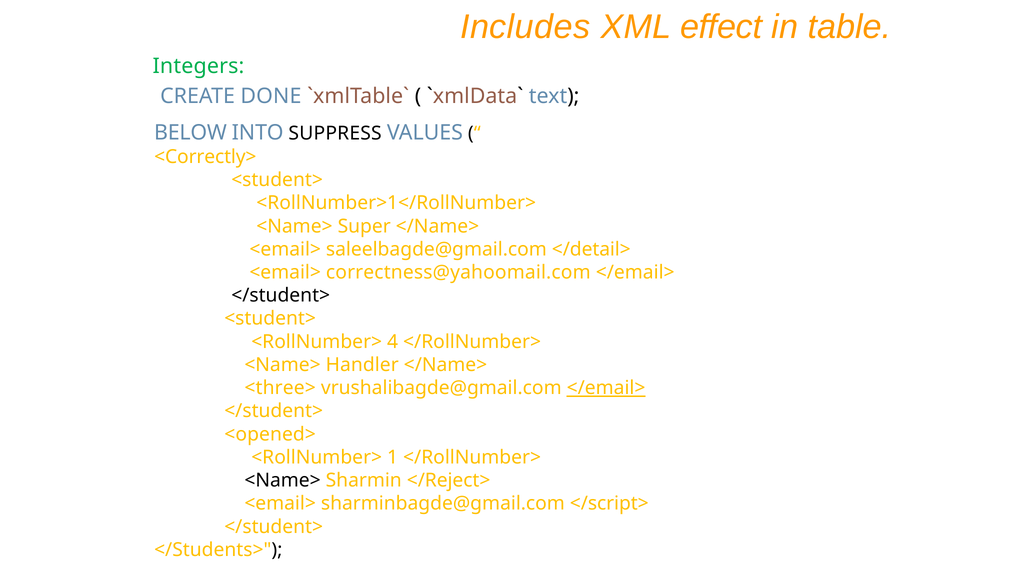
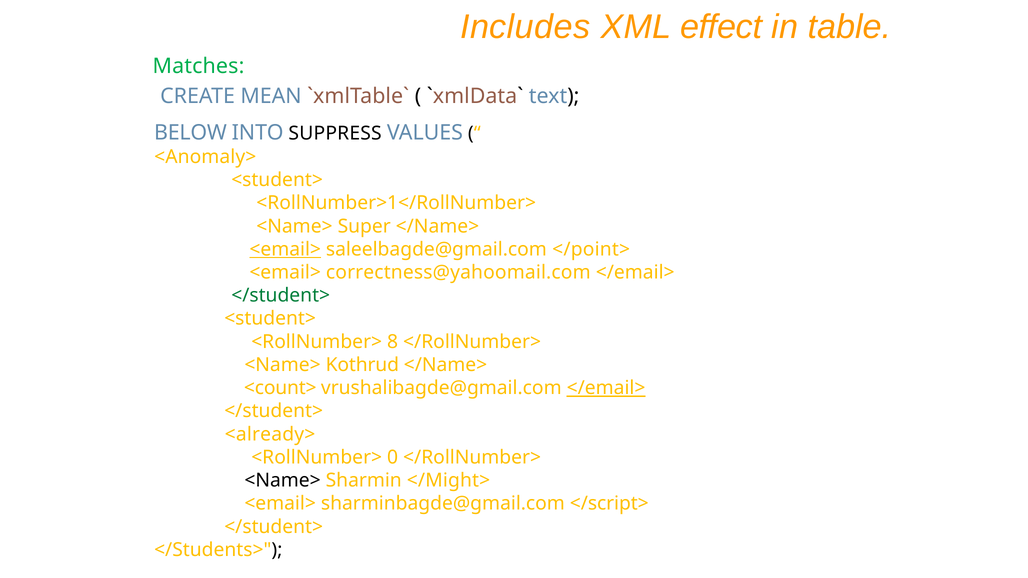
Integers: Integers -> Matches (198, 66)
DONE: DONE -> MEAN (271, 96)
<Correctly>: <Correctly> -> <Anomaly> (205, 157)
<email> underline: none -> present (285, 249)
</detail>: </detail> -> </point> (591, 249)
</student> colour: black -> green (281, 296)
4: 4 -> 8 (393, 342)
Handler: Handler -> Kothrud (362, 365)
<three>: <three> -> <count> (280, 388)
<opened>: <opened> -> <already> (270, 434)
1: 1 -> 0 (393, 458)
</Reject>: </Reject> -> </Might> (448, 481)
